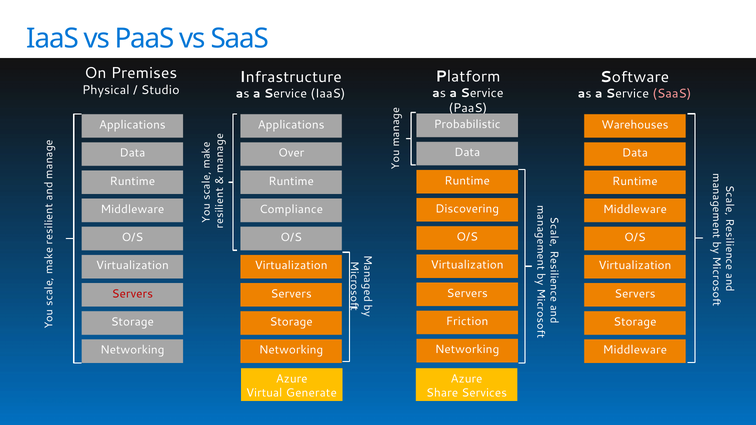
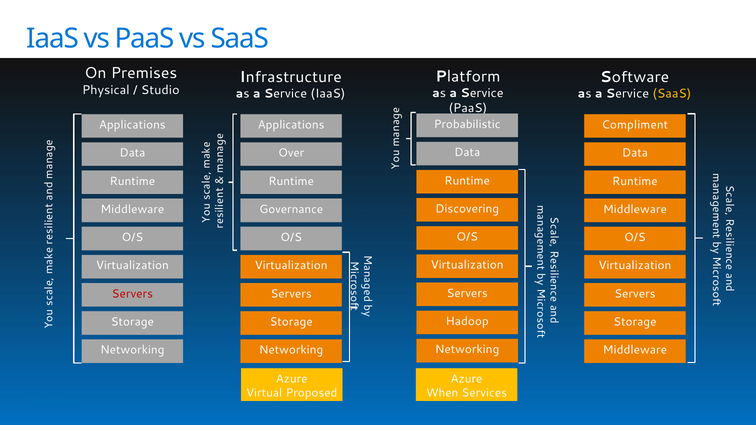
SaaS colour: pink -> yellow (672, 94)
Warehouses: Warehouses -> Compliment (635, 125)
Compliance: Compliance -> Governance (291, 209)
Friction: Friction -> Hadoop (467, 322)
Generate: Generate -> Proposed (311, 393)
Share: Share -> When (442, 393)
